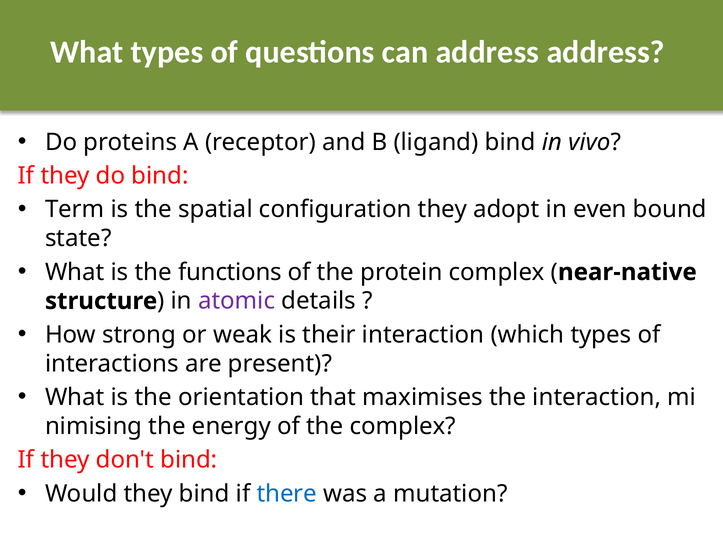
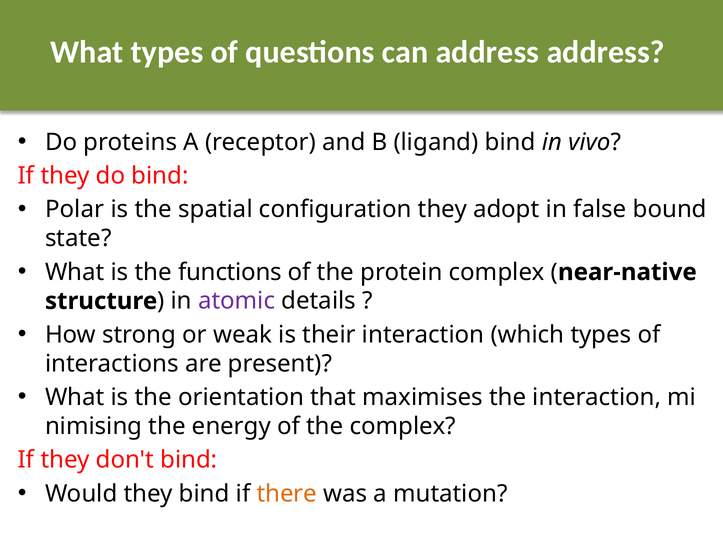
Term: Term -> Polar (75, 210)
even: even -> false (600, 210)
there colour: blue -> orange (287, 494)
